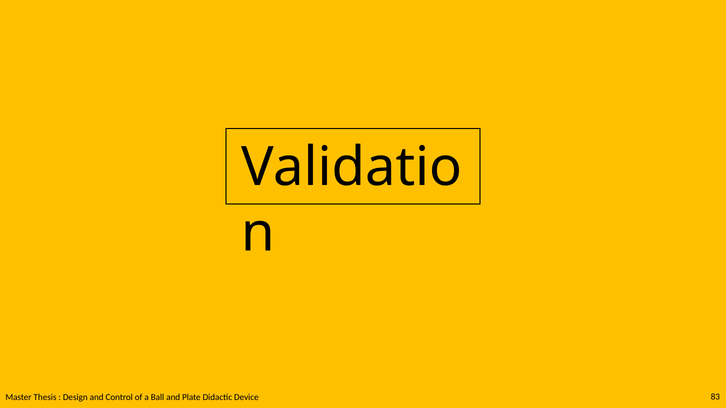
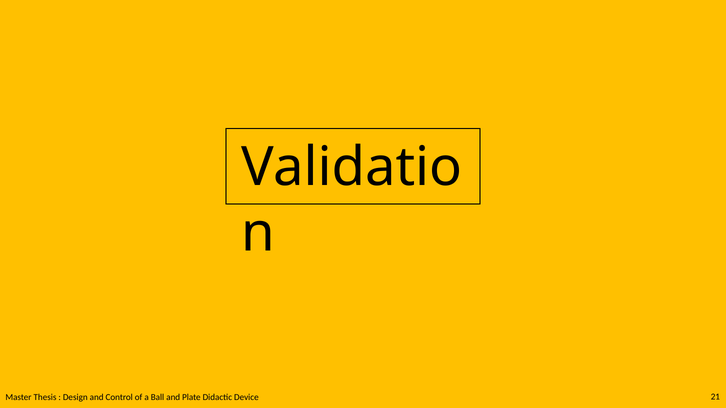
83: 83 -> 21 (715, 397)
